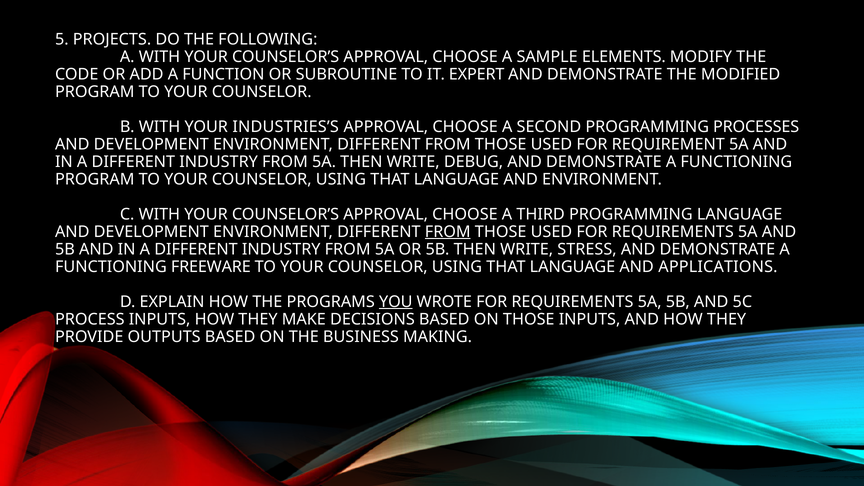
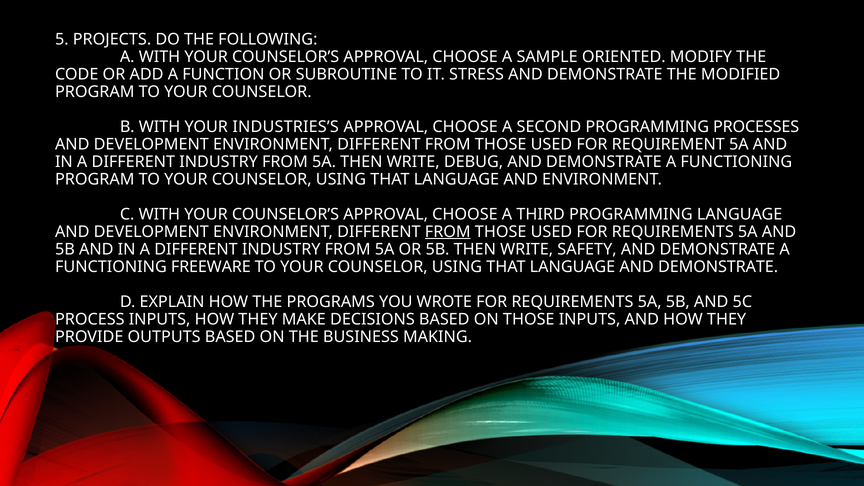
ELEMENTS: ELEMENTS -> ORIENTED (624, 57)
EXPERT: EXPERT -> STRESS (477, 74)
STRESS: STRESS -> SAFETY (587, 249)
LANGUAGE AND APPLICATIONS: APPLICATIONS -> DEMONSTRATE (718, 267)
YOU underline: present -> none (396, 302)
